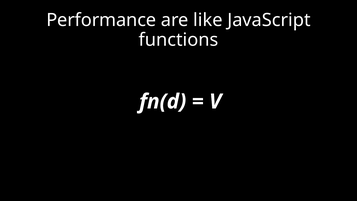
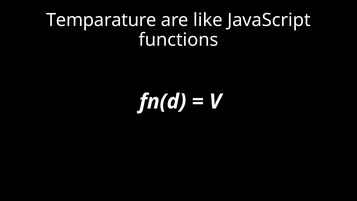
Performance: Performance -> Temparature (101, 20)
